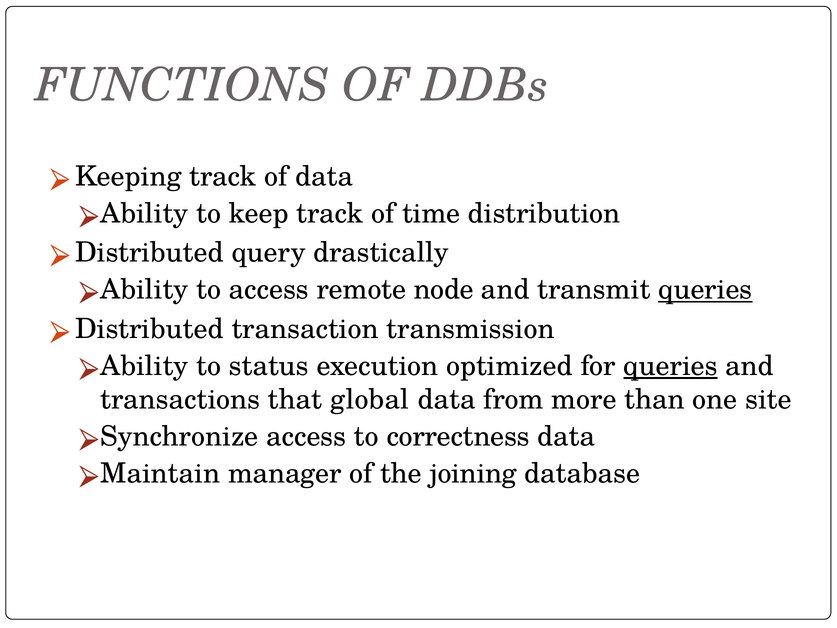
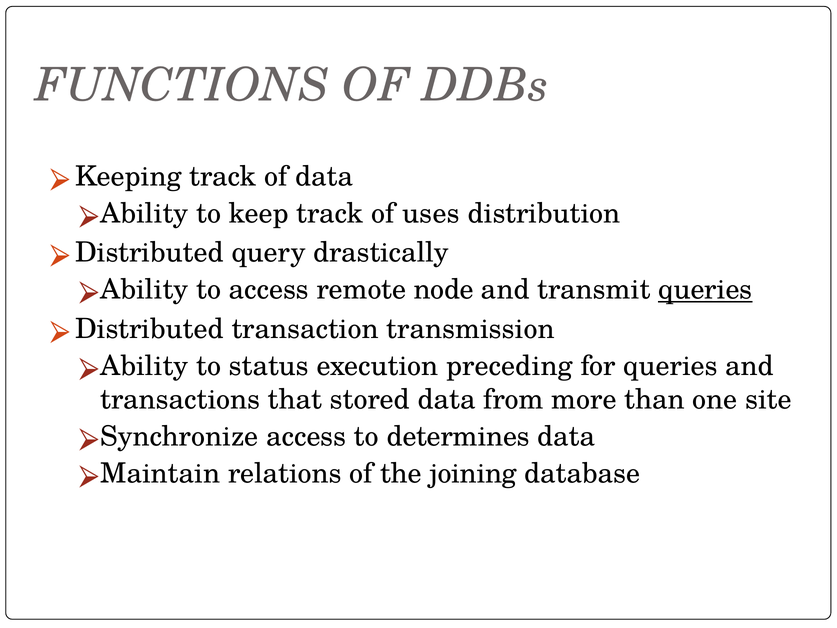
time: time -> uses (431, 213)
optimized: optimized -> preceding (509, 366)
queries underline: present -> none (671, 366)
global: global -> stored (370, 399)
correctness: correctness -> determines (458, 436)
manager: manager -> relations (285, 473)
